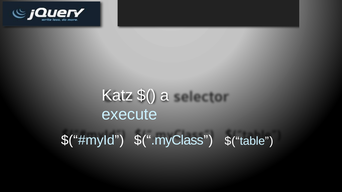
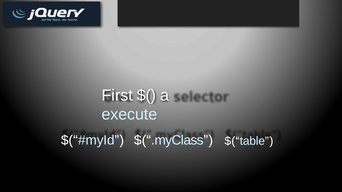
Katz: Katz -> First (117, 95)
